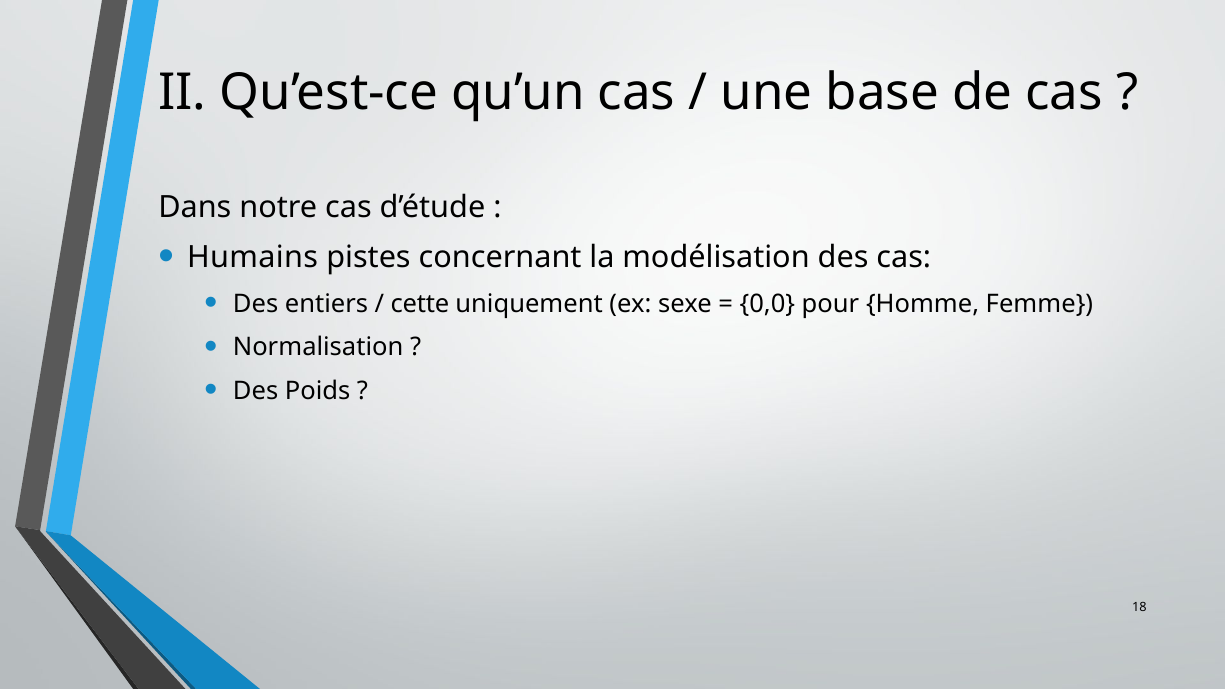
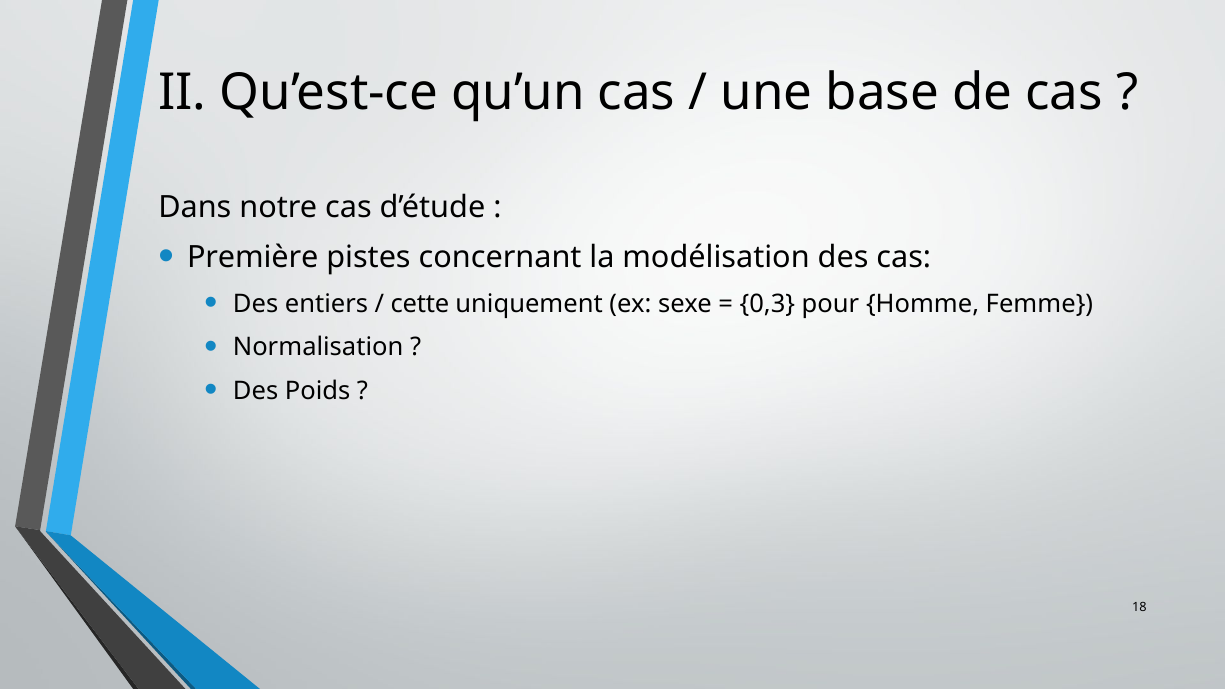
Humains: Humains -> Première (253, 258)
0,0: 0,0 -> 0,3 (767, 304)
